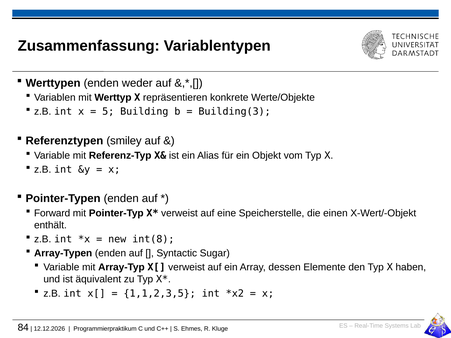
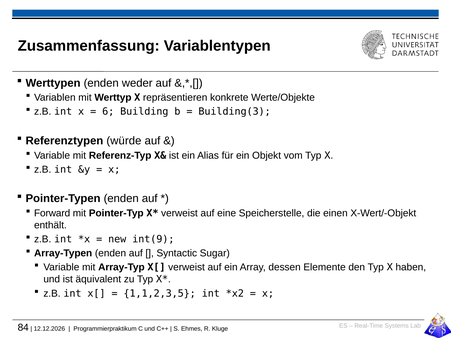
5: 5 -> 6 (108, 112)
smiley: smiley -> würde (124, 141)
int(8: int(8 -> int(9 (153, 239)
